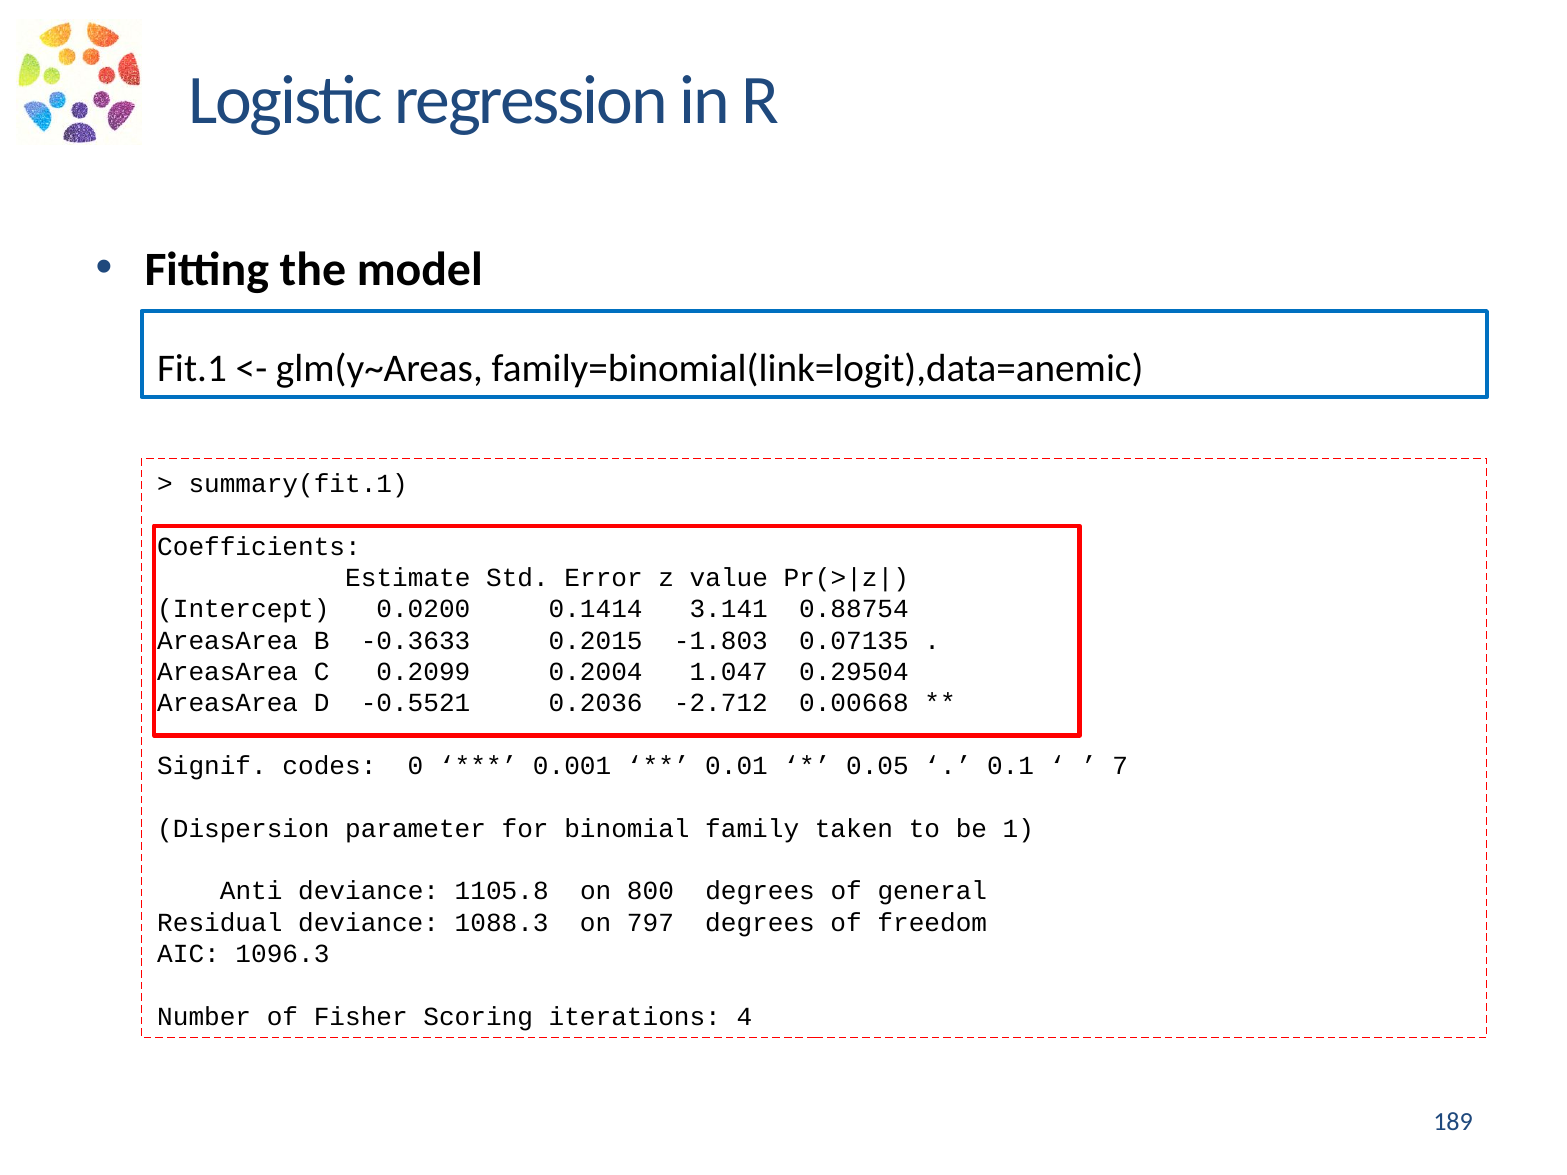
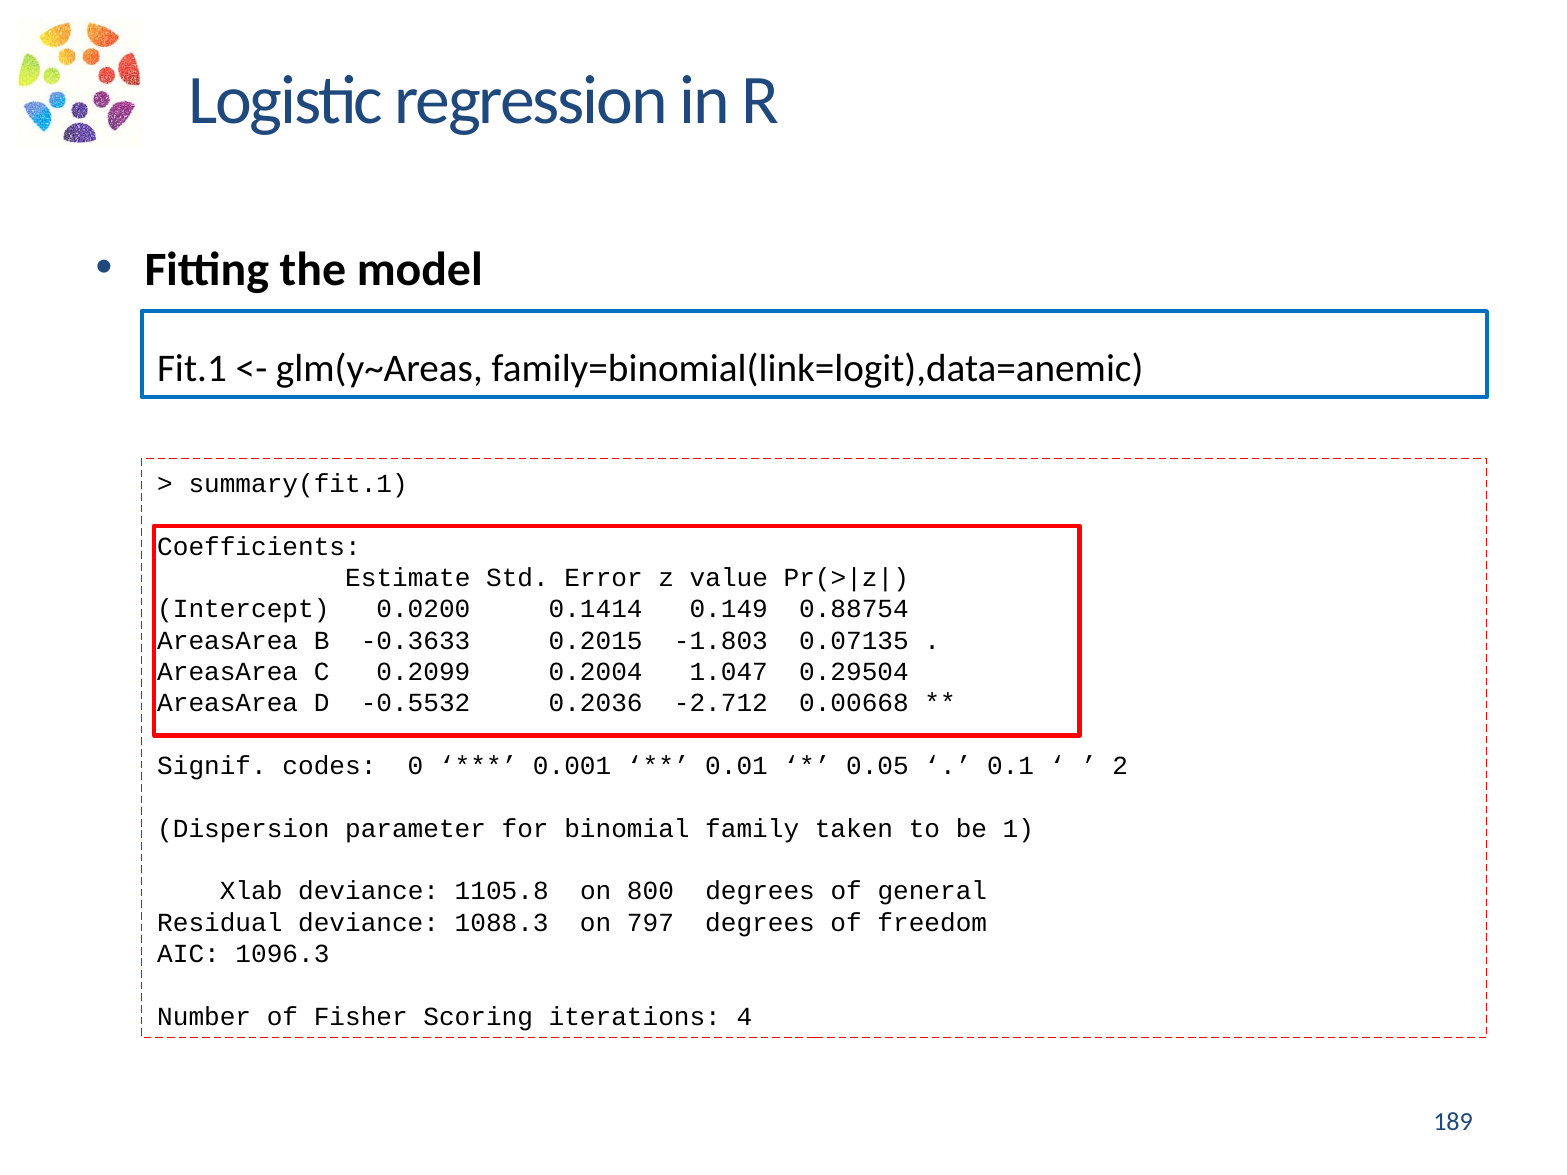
3.141: 3.141 -> 0.149 (729, 609)
-0.5521: -0.5521 -> -0.5532 (416, 703)
7: 7 -> 2 (1120, 766)
Anti: Anti -> Xlab (251, 891)
